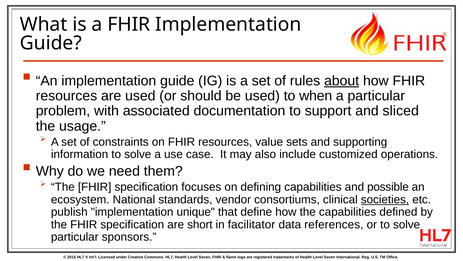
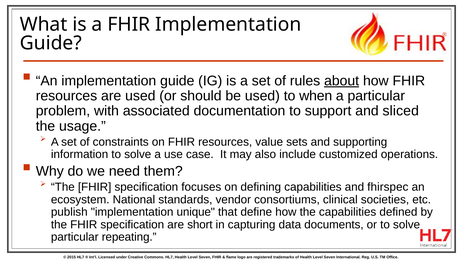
possible: possible -> fhirspec (388, 187)
societies underline: present -> none (385, 199)
facilitator: facilitator -> capturing (252, 224)
references: references -> documents (334, 224)
sponsors: sponsors -> repeating (129, 237)
